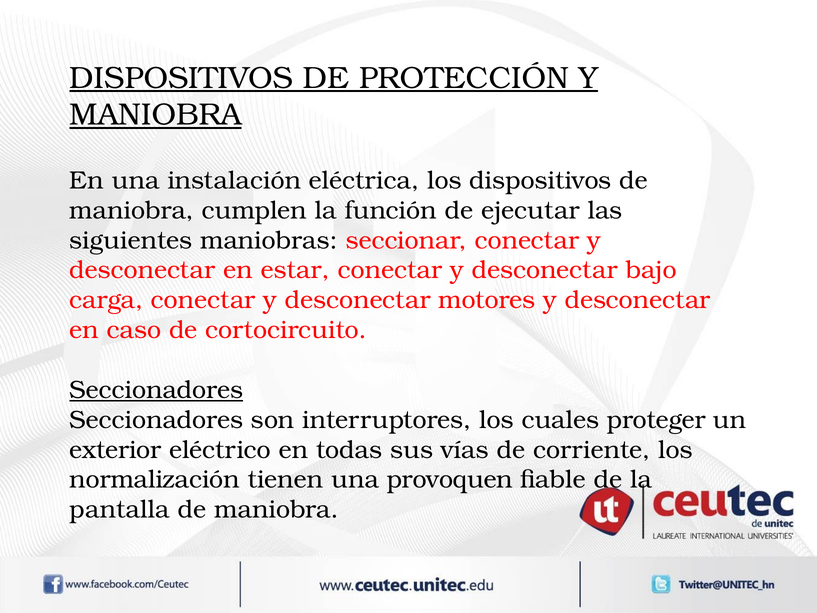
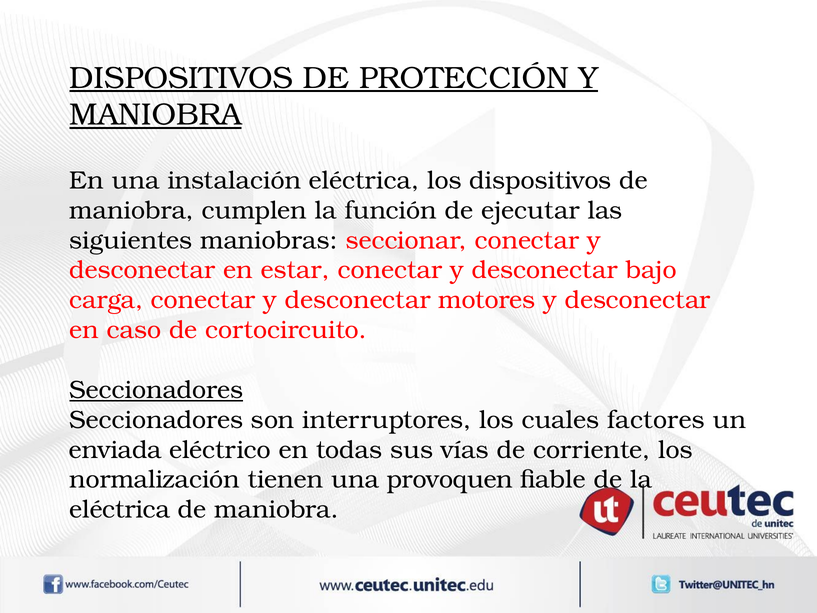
proteger: proteger -> factores (656, 420)
exterior: exterior -> enviada (115, 450)
pantalla: pantalla -> eléctrica (120, 509)
